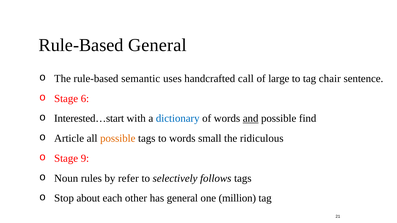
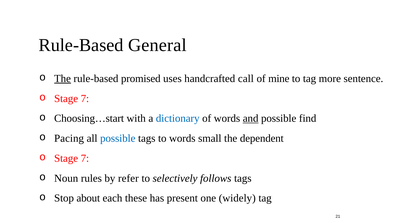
The underline: none -> present (63, 79)
semantic: semantic -> promised (141, 79)
large: large -> mine (279, 79)
chair: chair -> more (330, 79)
6: 6 -> 7 (85, 99)
Interested…start: Interested…start -> Choosing…start (89, 119)
Article: Article -> Pacing (69, 139)
possible colour: orange -> blue (118, 139)
ridiculous: ridiculous -> dependent (262, 139)
9: 9 -> 7 (85, 159)
other: other -> these (136, 198)
has general: general -> present (182, 198)
million: million -> widely (237, 198)
